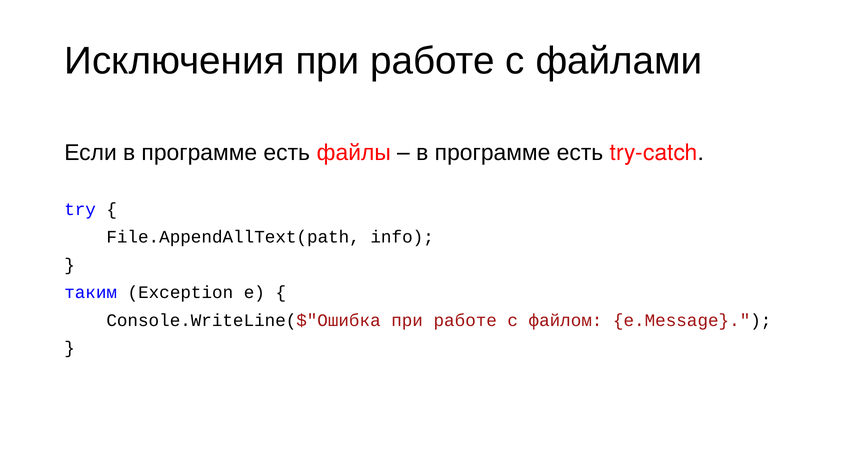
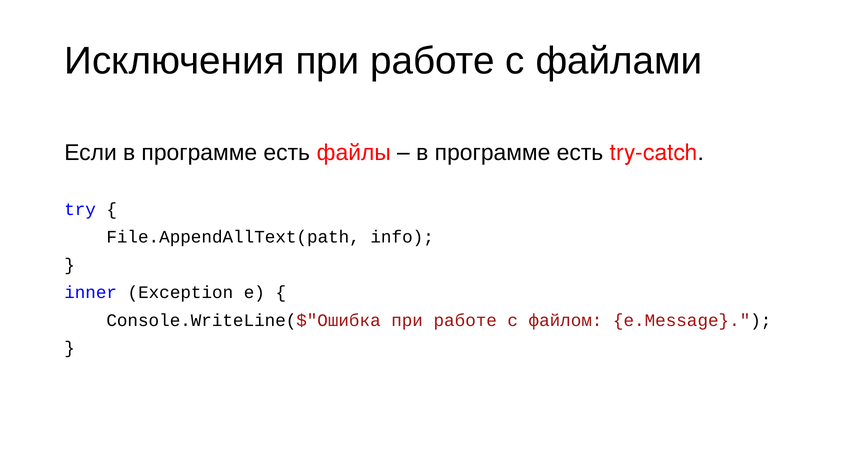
таким: таким -> inner (91, 293)
